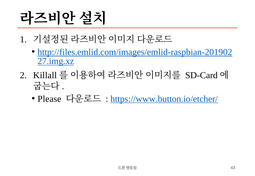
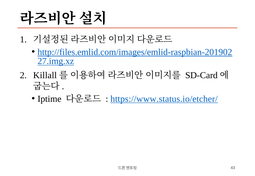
Please: Please -> Iptime (49, 99)
https://www.button.io/etcher/: https://www.button.io/etcher/ -> https://www.status.io/etcher/ (164, 99)
